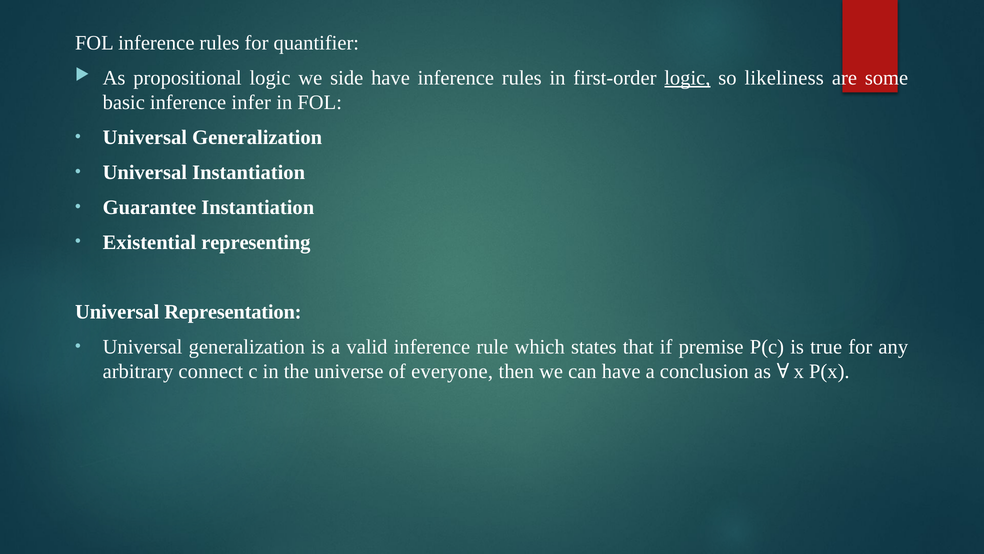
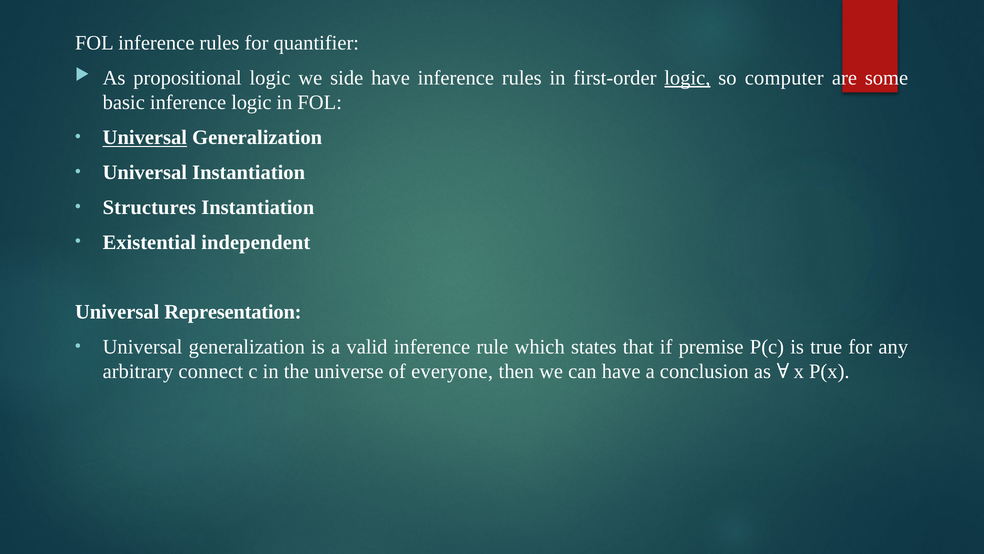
likeliness: likeliness -> computer (784, 78)
inference infer: infer -> logic (251, 103)
Universal underline: none -> present (145, 137)
Guarantee: Guarantee -> Structures (149, 207)
representing: representing -> independent (256, 242)
